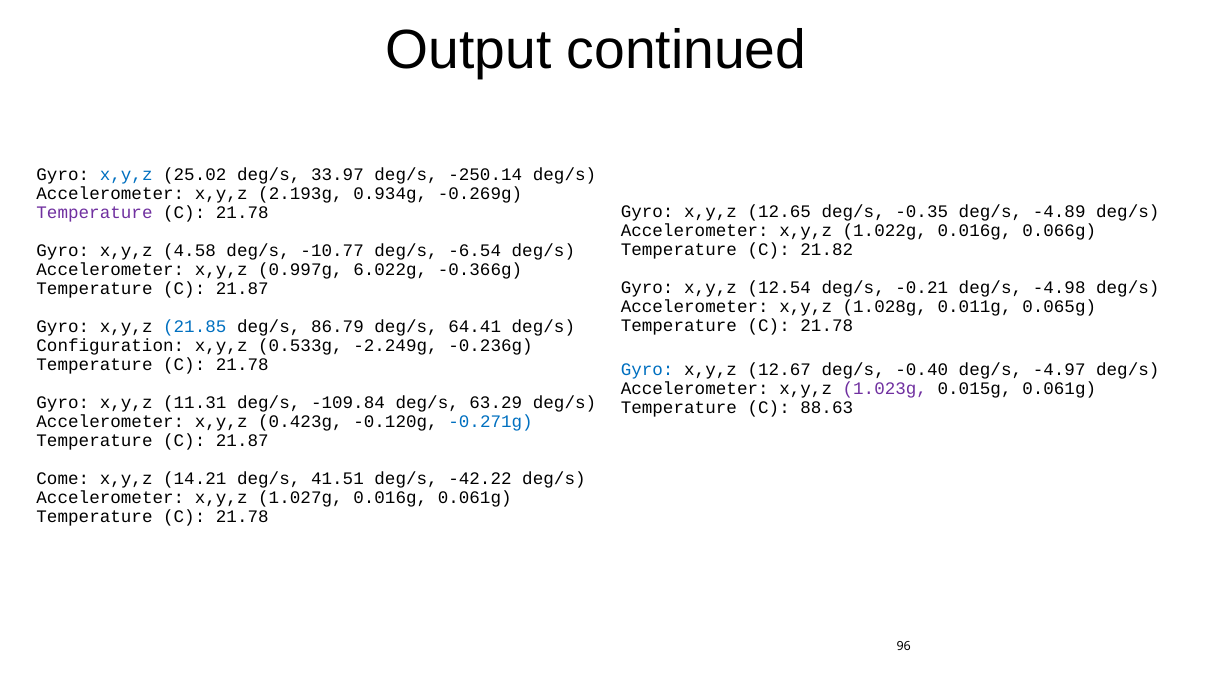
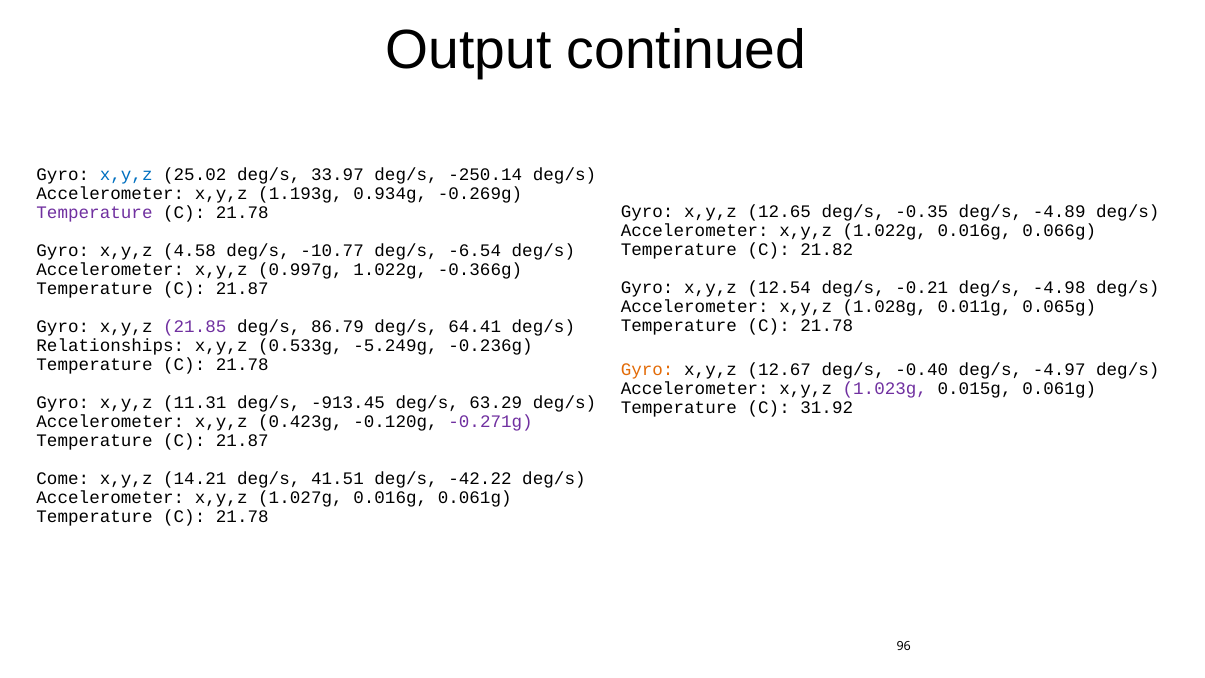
2.193g: 2.193g -> 1.193g (300, 193)
0.997g 6.022g: 6.022g -> 1.022g (390, 269)
21.85 colour: blue -> purple (195, 326)
Configuration: Configuration -> Relationships (110, 345)
-2.249g: -2.249g -> -5.249g (395, 345)
Gyro colour: blue -> orange (647, 370)
-109.84: -109.84 -> -913.45 (348, 402)
88.63: 88.63 -> 31.92 (827, 408)
-0.271g colour: blue -> purple (491, 421)
